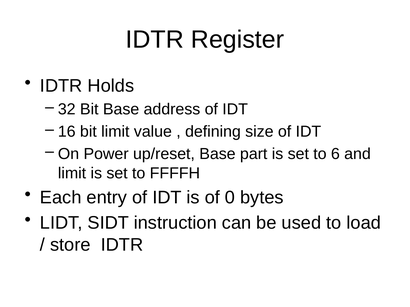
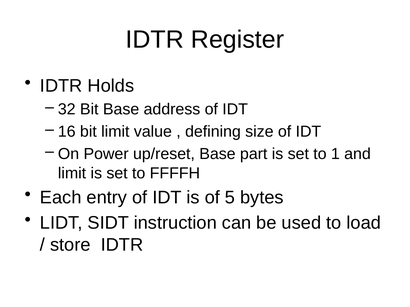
6: 6 -> 1 (335, 154)
0: 0 -> 5 (230, 198)
